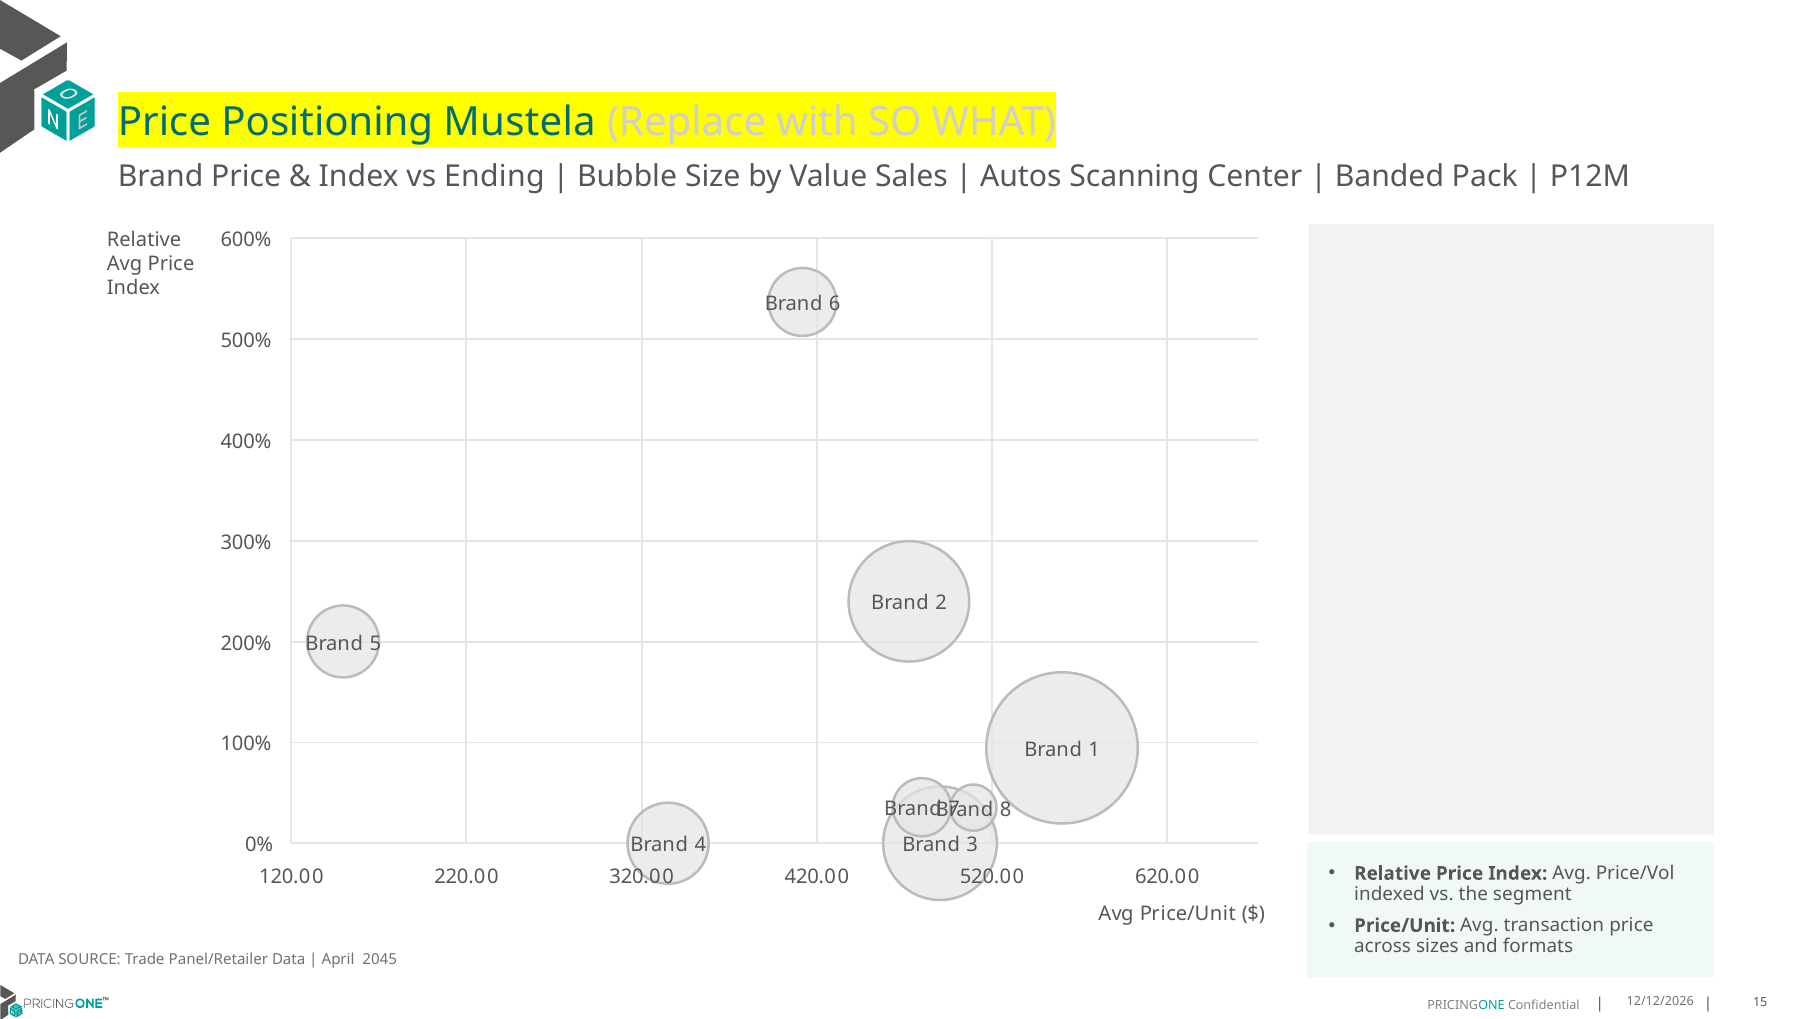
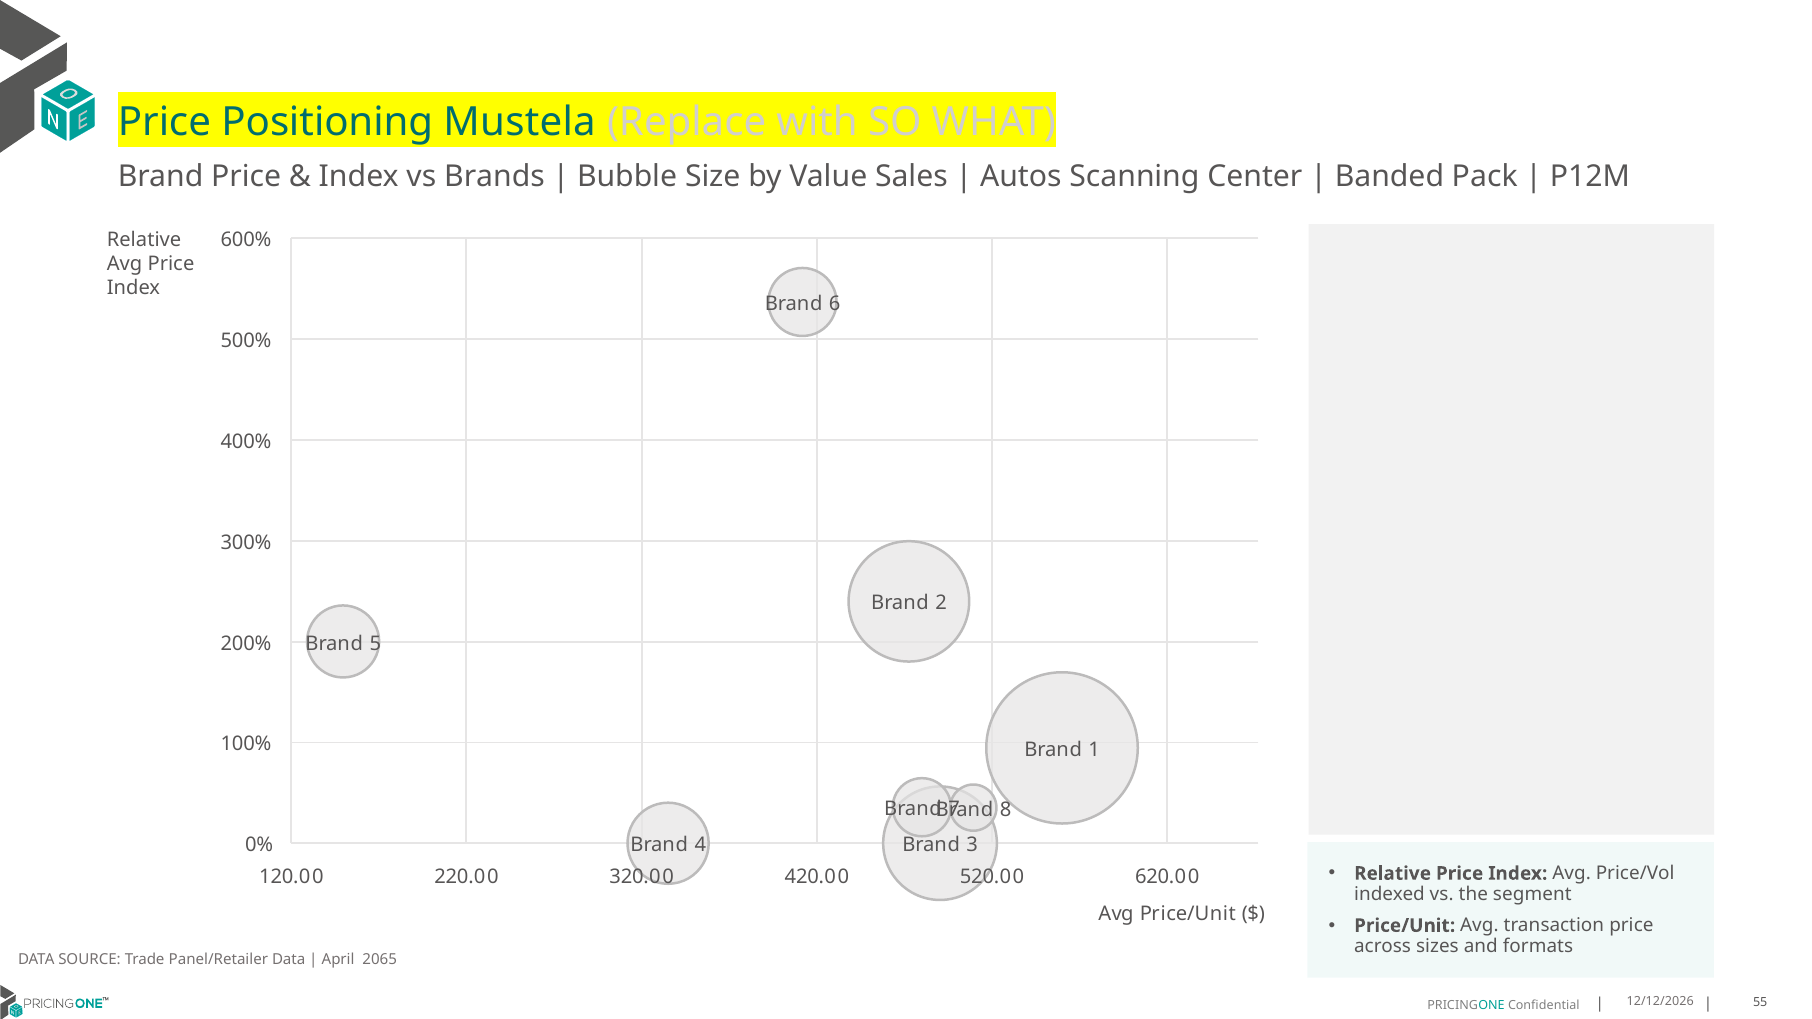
Ending: Ending -> Brands (494, 177)
2045: 2045 -> 2065 (380, 960)
15: 15 -> 55 (1760, 1002)
